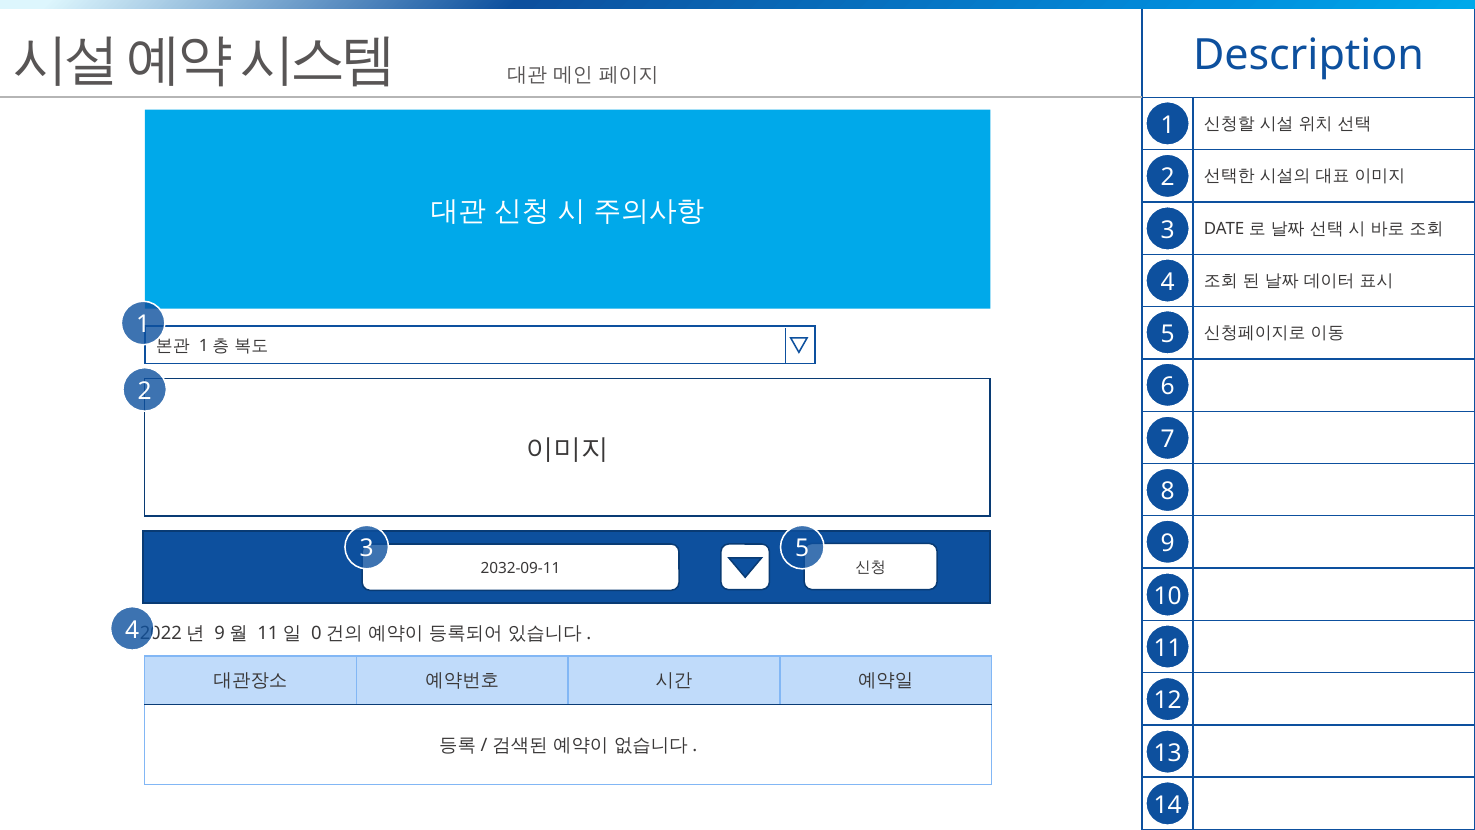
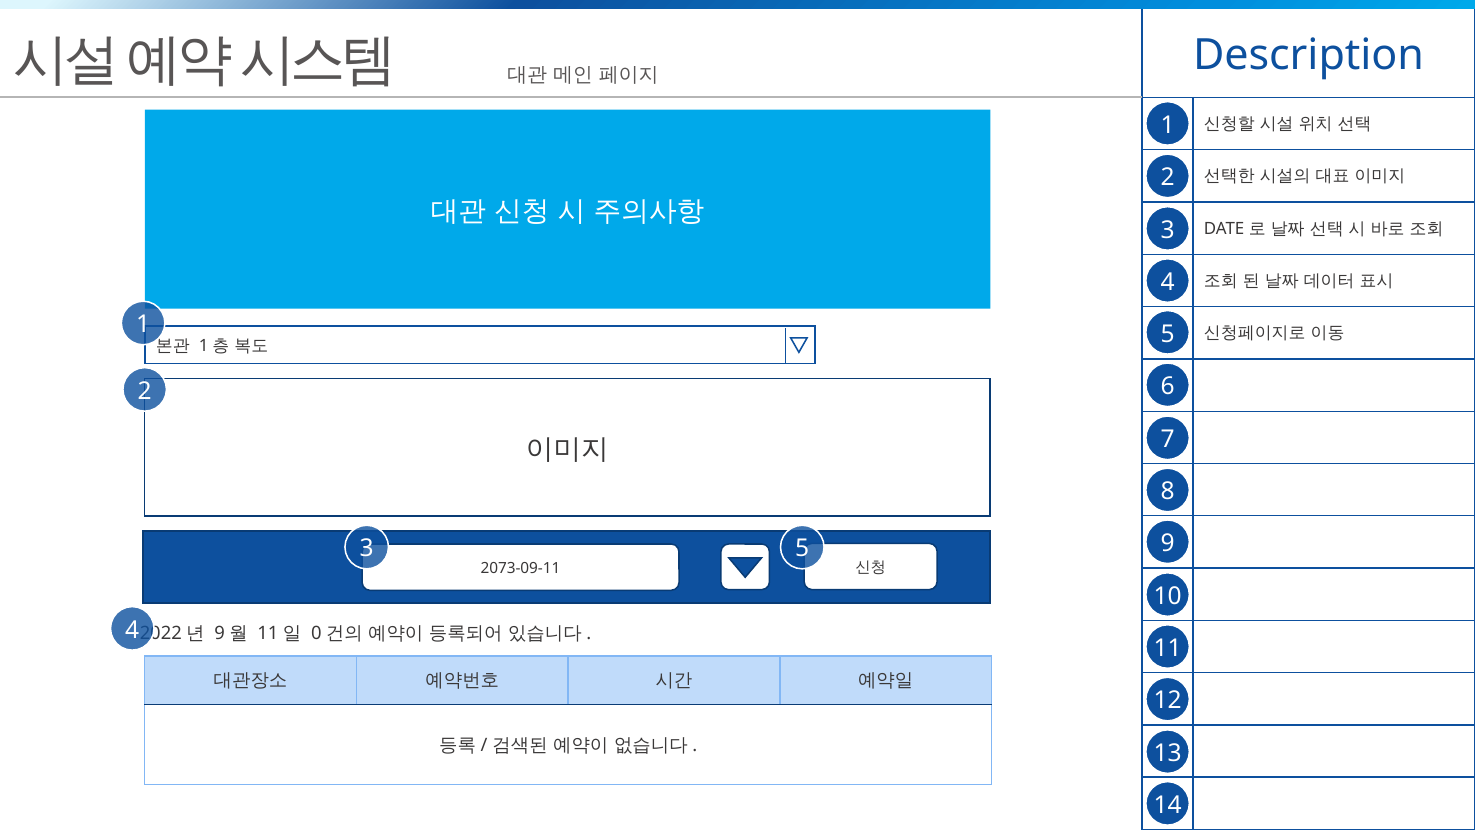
2032-09-11: 2032-09-11 -> 2073-09-11 (521, 568)
